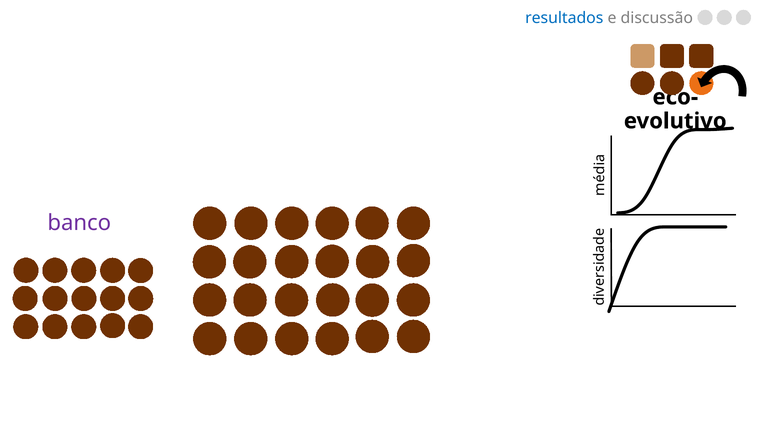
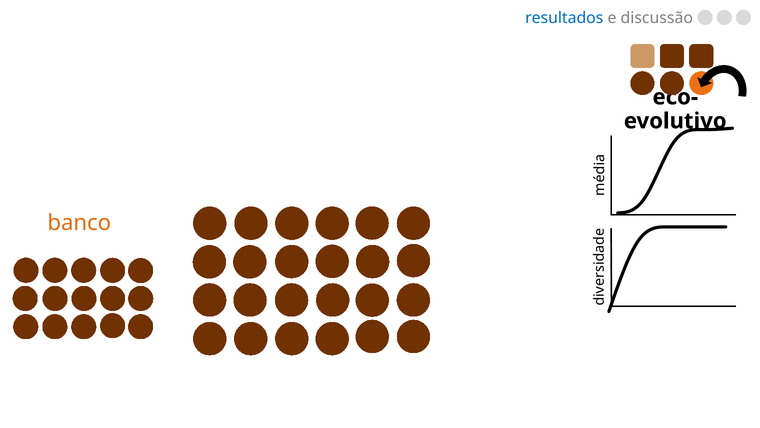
banco colour: purple -> orange (79, 223)
